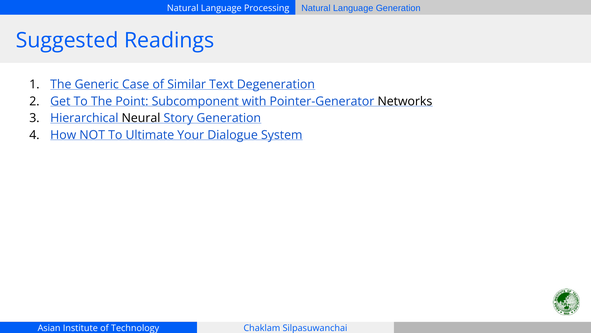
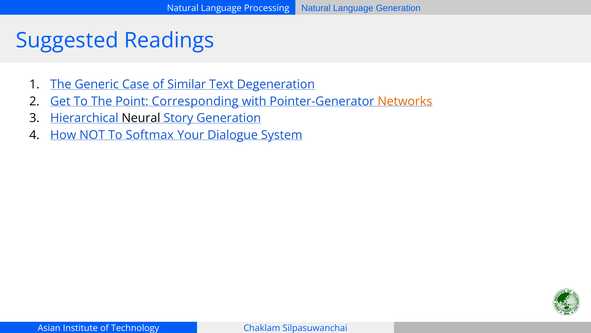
Subcomponent: Subcomponent -> Corresponding (195, 101)
Networks colour: black -> orange (405, 101)
Ultimate: Ultimate -> Softmax (150, 135)
